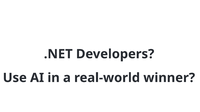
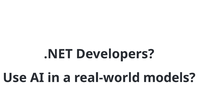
winner: winner -> models (169, 78)
